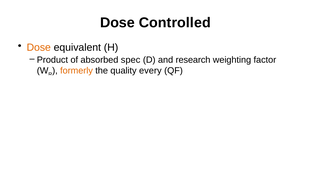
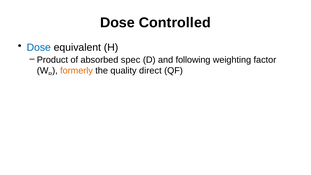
Dose colour: orange -> blue (39, 48)
research: research -> following (193, 60)
every: every -> direct (150, 71)
